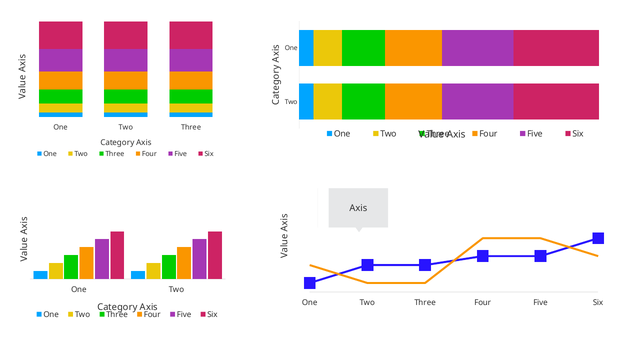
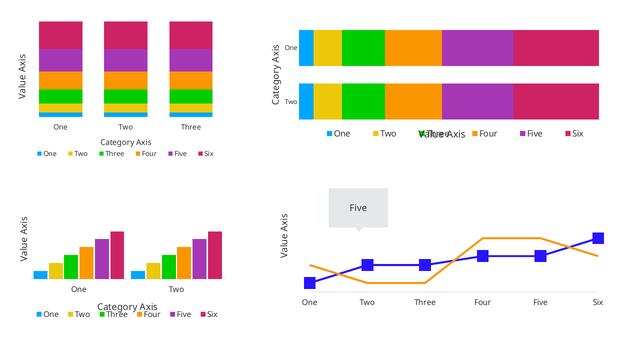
Axis: Axis -> Five (358, 208)
